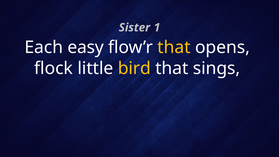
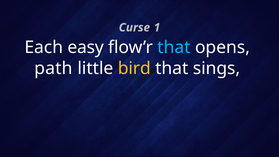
Sister: Sister -> Curse (134, 28)
that colour: yellow -> light blue (174, 47)
flock: flock -> path (53, 68)
